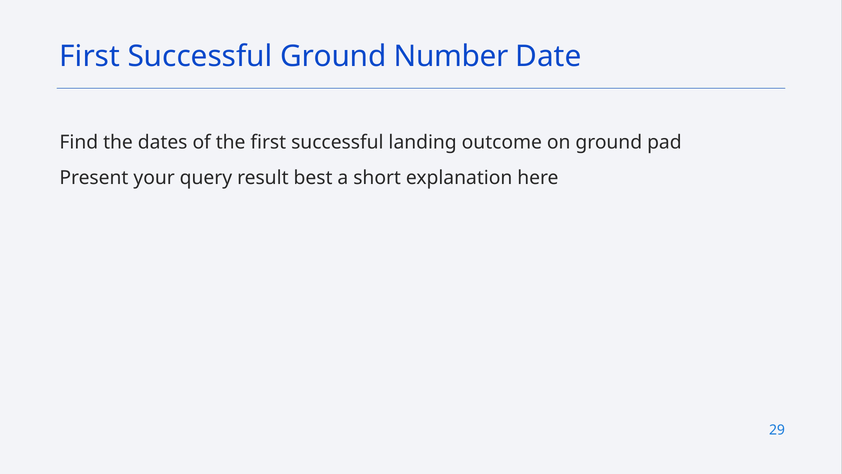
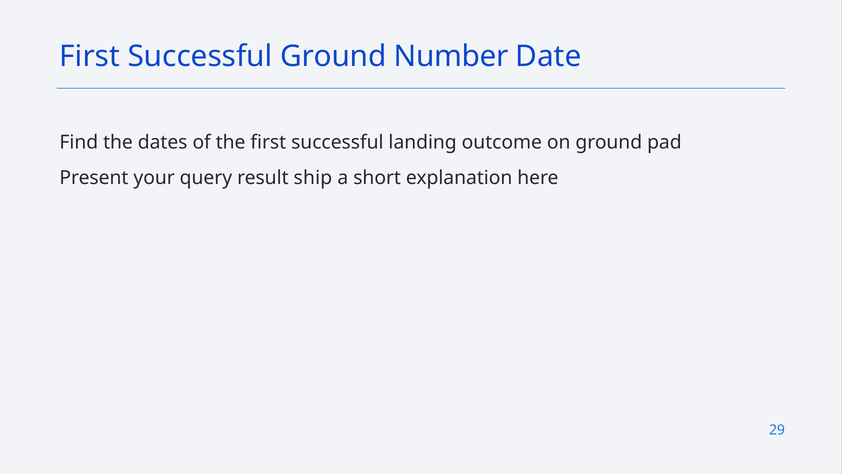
best: best -> ship (313, 178)
